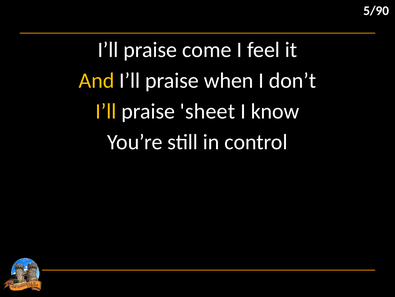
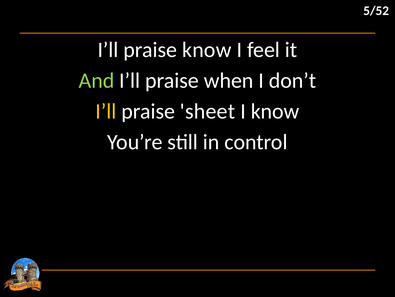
5/90: 5/90 -> 5/52 (376, 11)
praise come: come -> know (207, 50)
And colour: yellow -> light green (96, 80)
